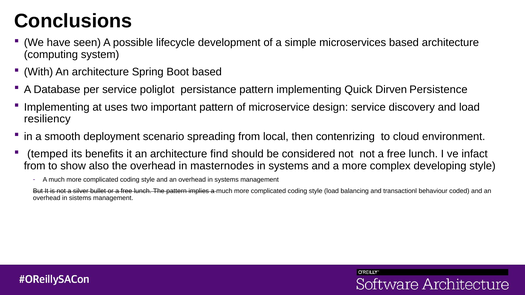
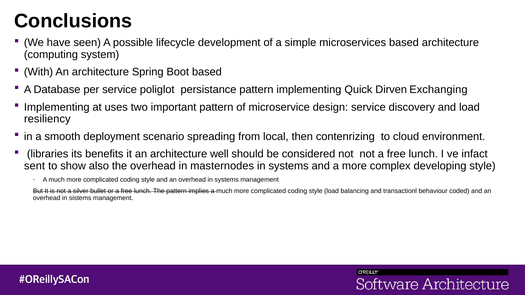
Persistence: Persistence -> Exchanging (438, 90)
temped: temped -> libraries (48, 154)
find: find -> well (219, 154)
from: from -> sent (35, 166)
